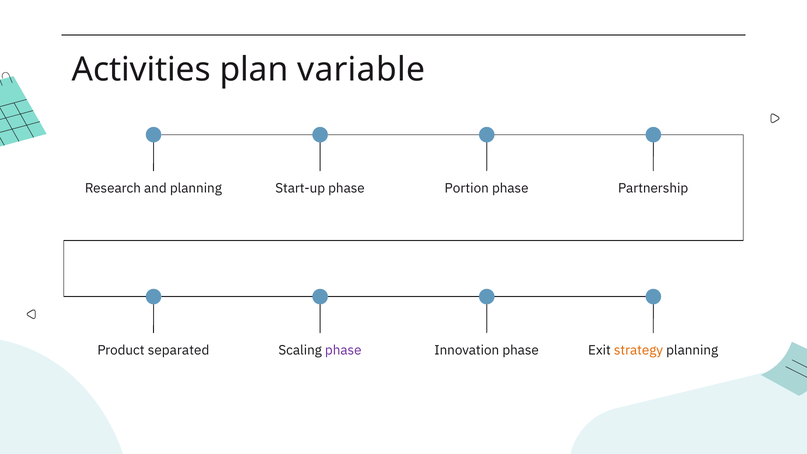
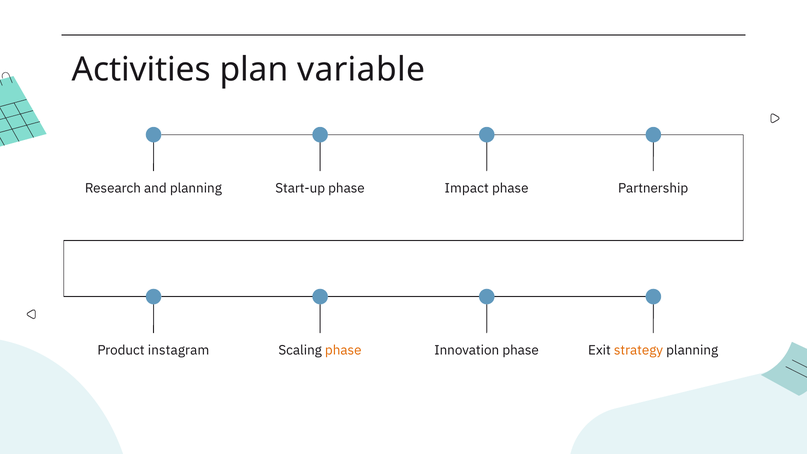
Portion: Portion -> Impact (467, 188)
separated: separated -> instagram (179, 350)
phase colour: purple -> orange (343, 350)
